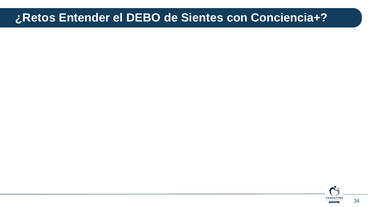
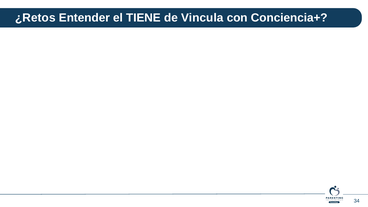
DEBO: DEBO -> TIENE (144, 18)
Sientes: Sientes -> Vincula (202, 18)
